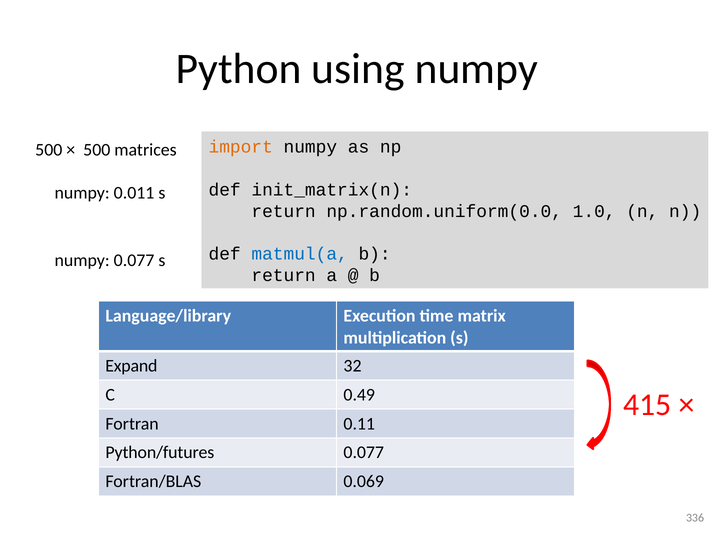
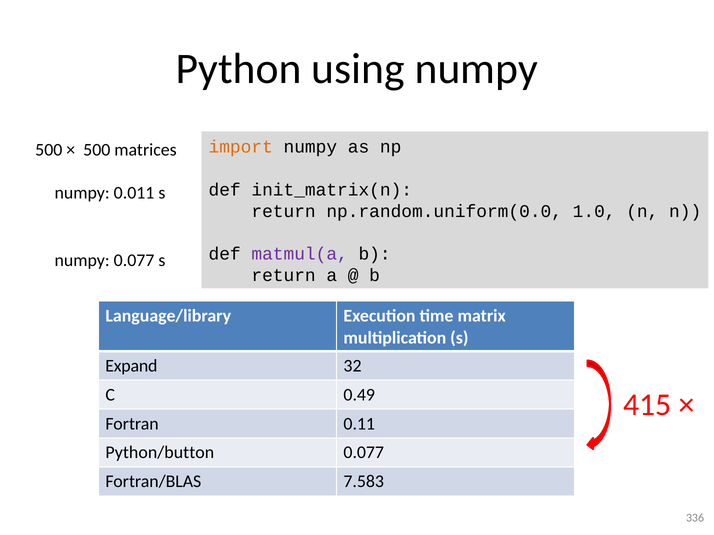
matmul(a colour: blue -> purple (300, 254)
Python/futures: Python/futures -> Python/button (160, 453)
0.069: 0.069 -> 7.583 (364, 482)
